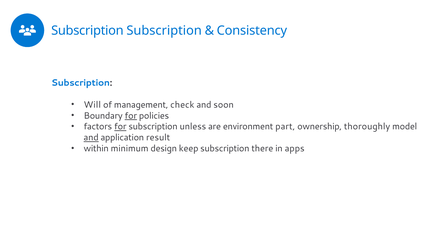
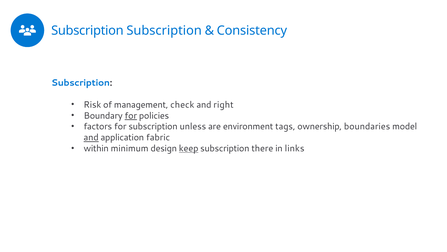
Will: Will -> Risk (92, 104)
soon: soon -> right (224, 104)
for underline: present -> none (120, 126)
part: part -> tags (285, 126)
thoroughly: thoroughly -> boundaries (367, 126)
result: result -> fabric (158, 137)
keep underline: none -> present (189, 148)
apps: apps -> links (295, 148)
